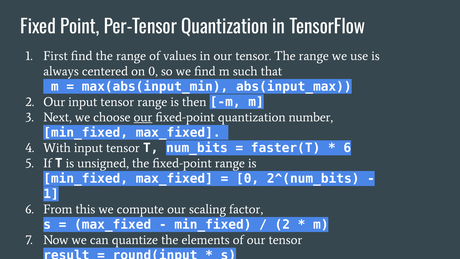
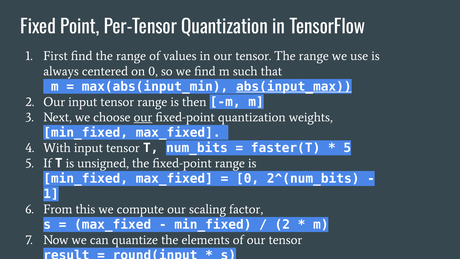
abs(input_max underline: none -> present (294, 86)
number: number -> weights (311, 117)
6: 6 -> 5 (347, 148)
